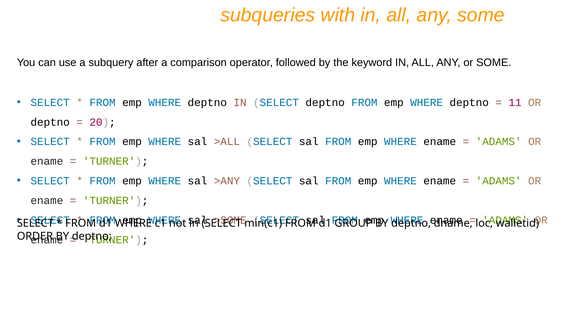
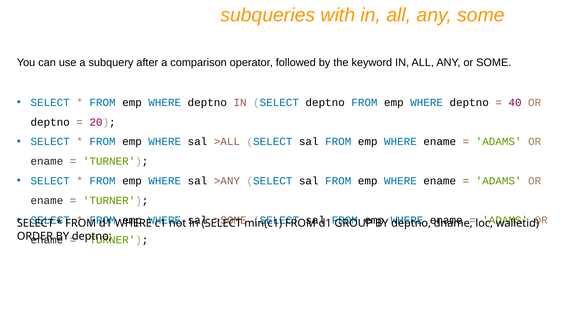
11: 11 -> 40 (515, 103)
